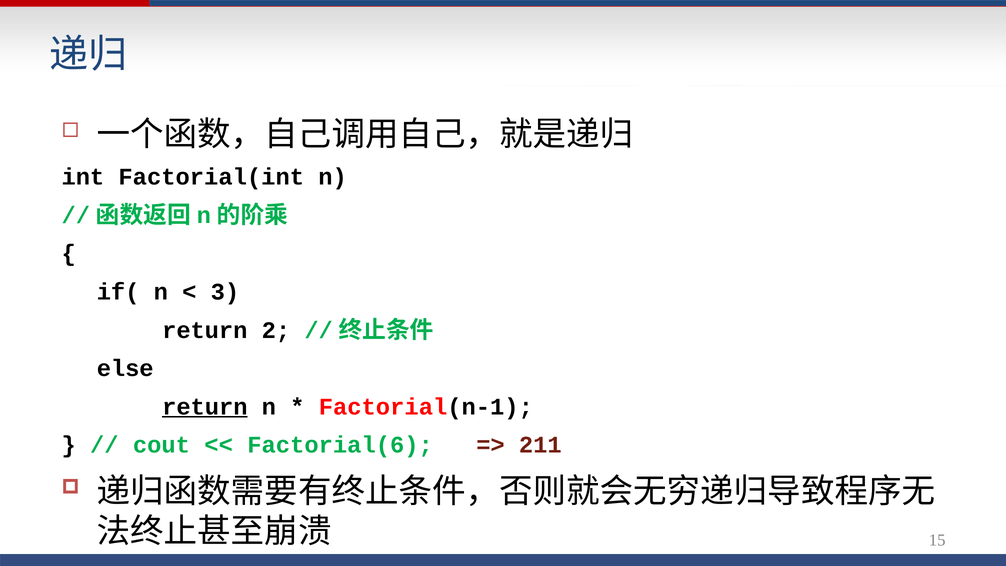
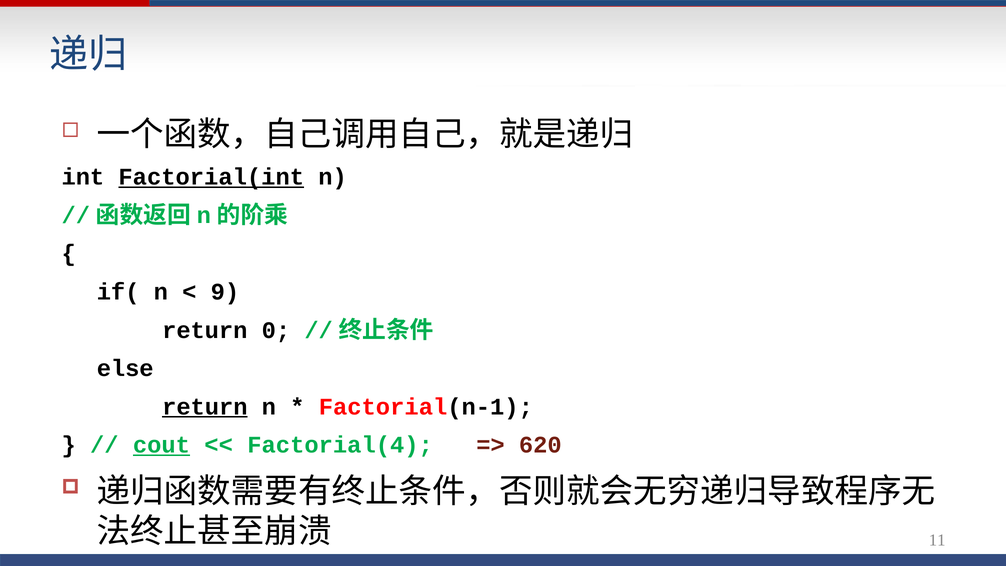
Factorial(int underline: none -> present (211, 177)
3: 3 -> 9 (225, 292)
2: 2 -> 0 (276, 330)
cout underline: none -> present (161, 445)
Factorial(6: Factorial(6 -> Factorial(4 (340, 445)
211: 211 -> 620 (540, 445)
15: 15 -> 11 (937, 540)
